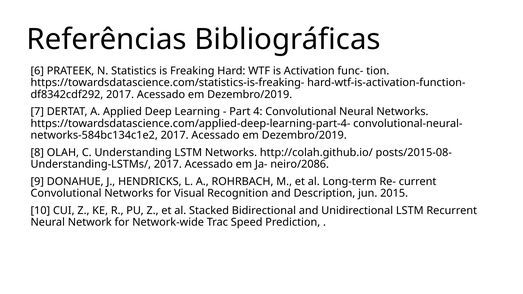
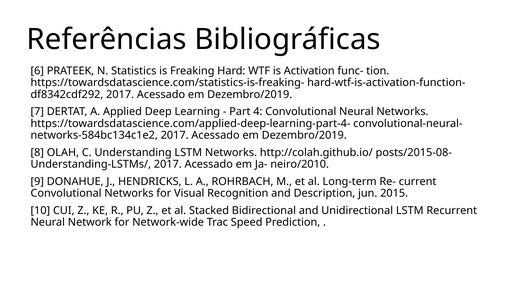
neiro/2086: neiro/2086 -> neiro/2010 (300, 164)
